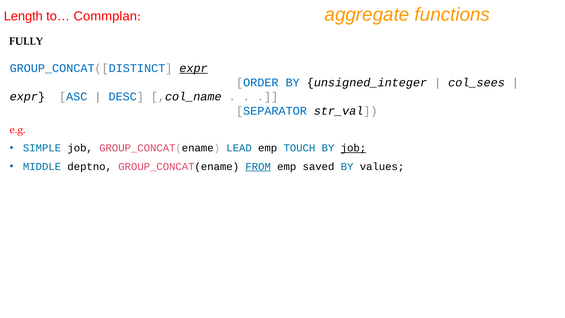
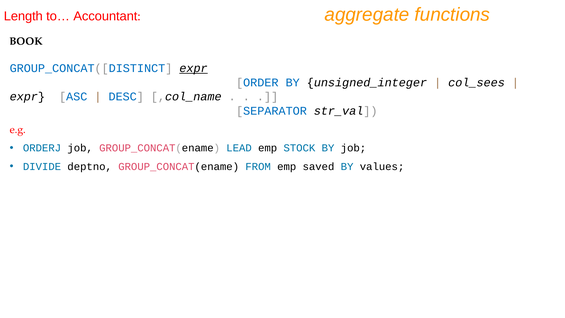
Commplan: Commplan -> Accountant (105, 16)
FULLY: FULLY -> BOOK (26, 41)
SIMPLE: SIMPLE -> ORDERJ (42, 148)
TOUCH: TOUCH -> STOCK (299, 148)
job underline: present -> none (353, 148)
MIDDLE: MIDDLE -> DIVIDE (42, 166)
FROM underline: present -> none (258, 166)
